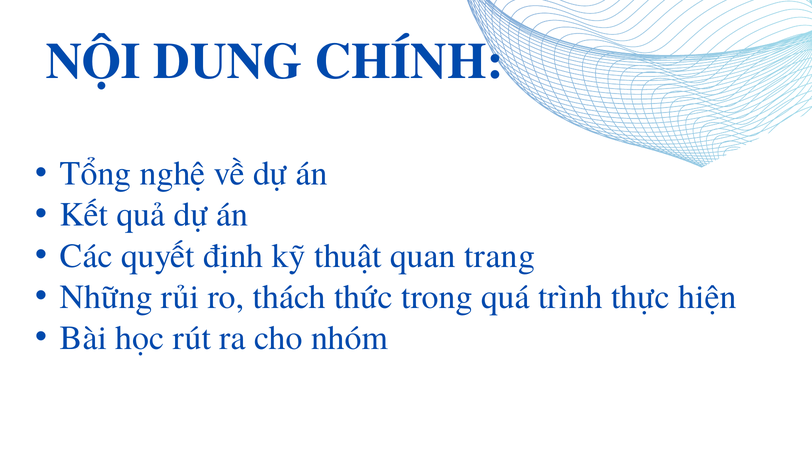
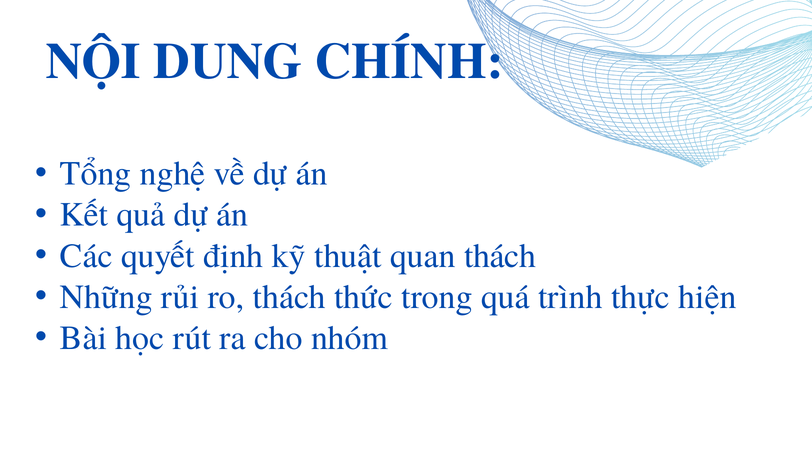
quan trang: trang -> thách (500, 256)
